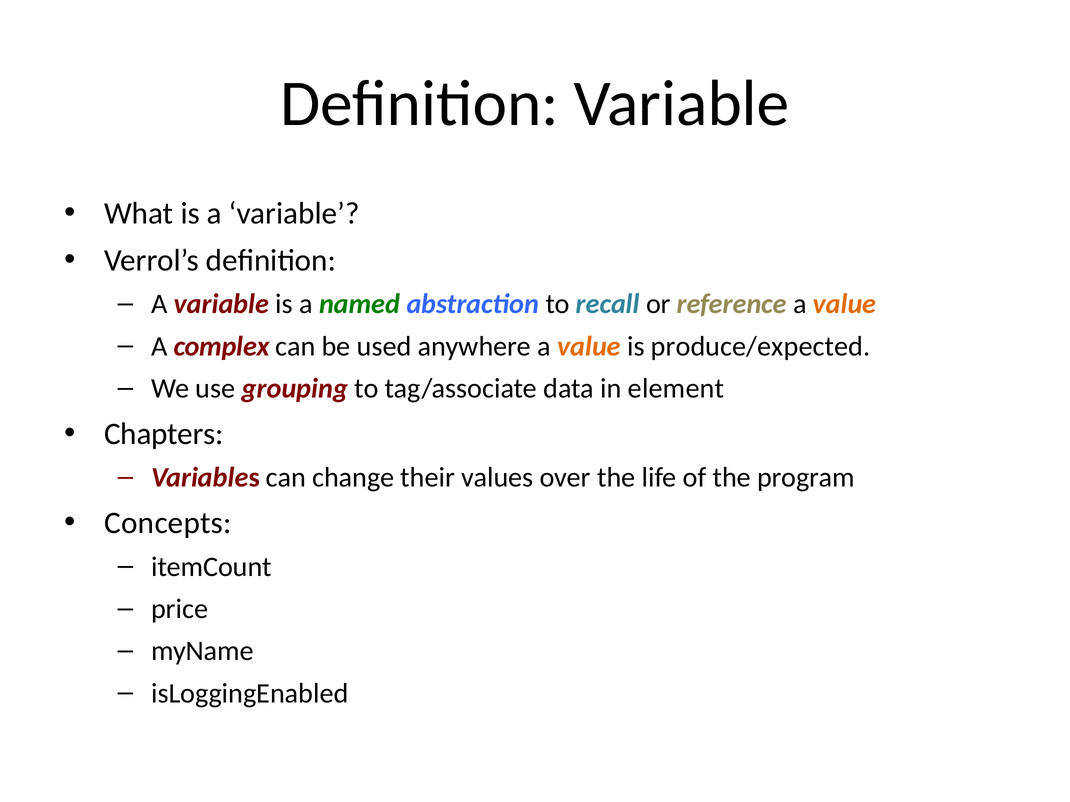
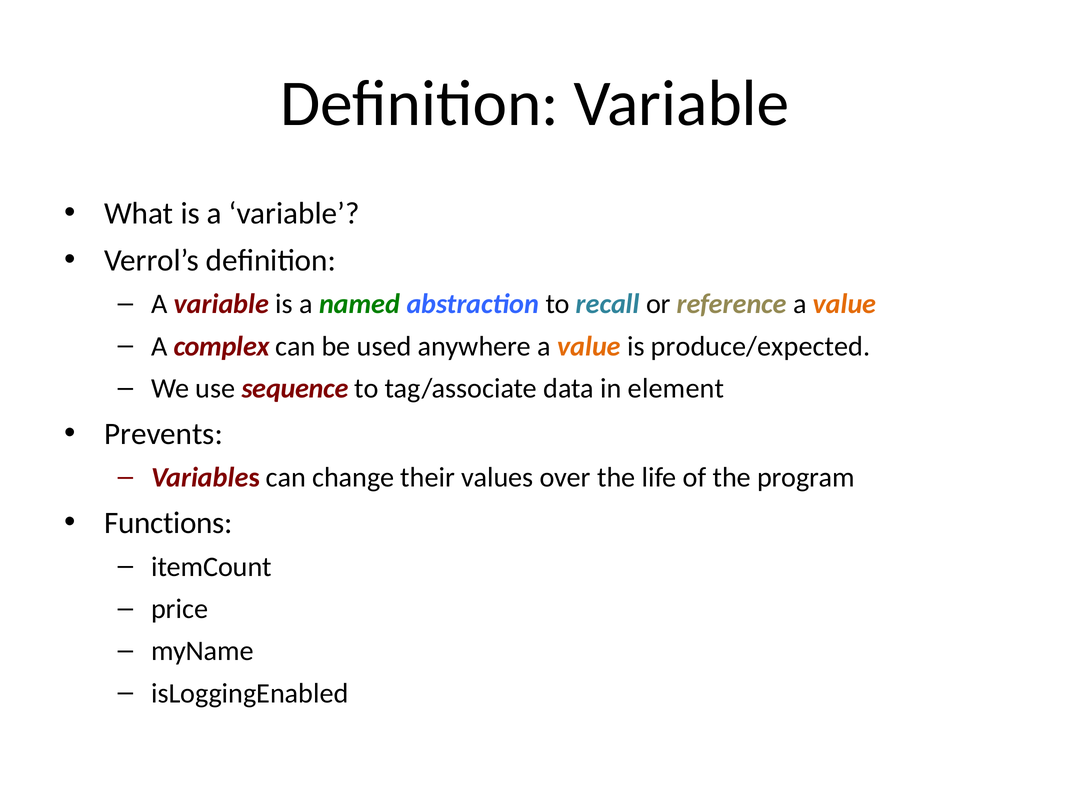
grouping: grouping -> sequence (295, 389)
Chapters: Chapters -> Prevents (164, 434)
Concepts: Concepts -> Functions (168, 523)
